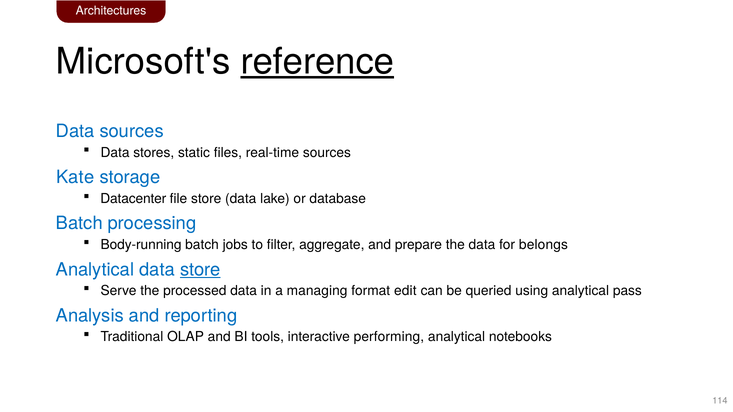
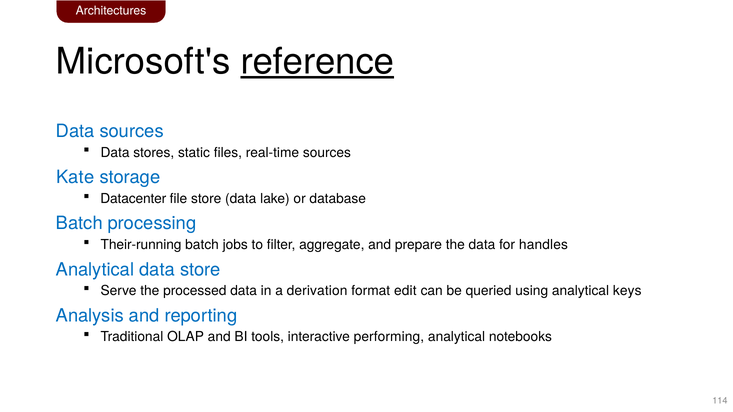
Body-running: Body-running -> Their-running (141, 245)
belongs: belongs -> handles (543, 245)
store underline: present -> none (200, 270)
managing: managing -> derivation (317, 291)
pass: pass -> keys (627, 291)
